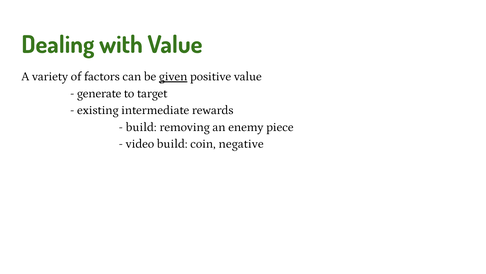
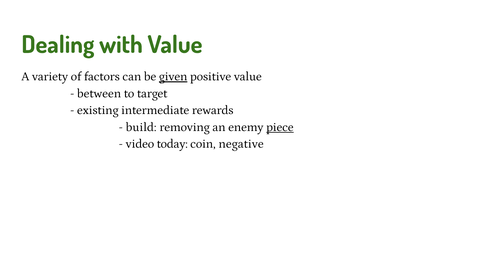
generate: generate -> between (99, 93)
piece underline: none -> present (280, 127)
video build: build -> today (172, 143)
